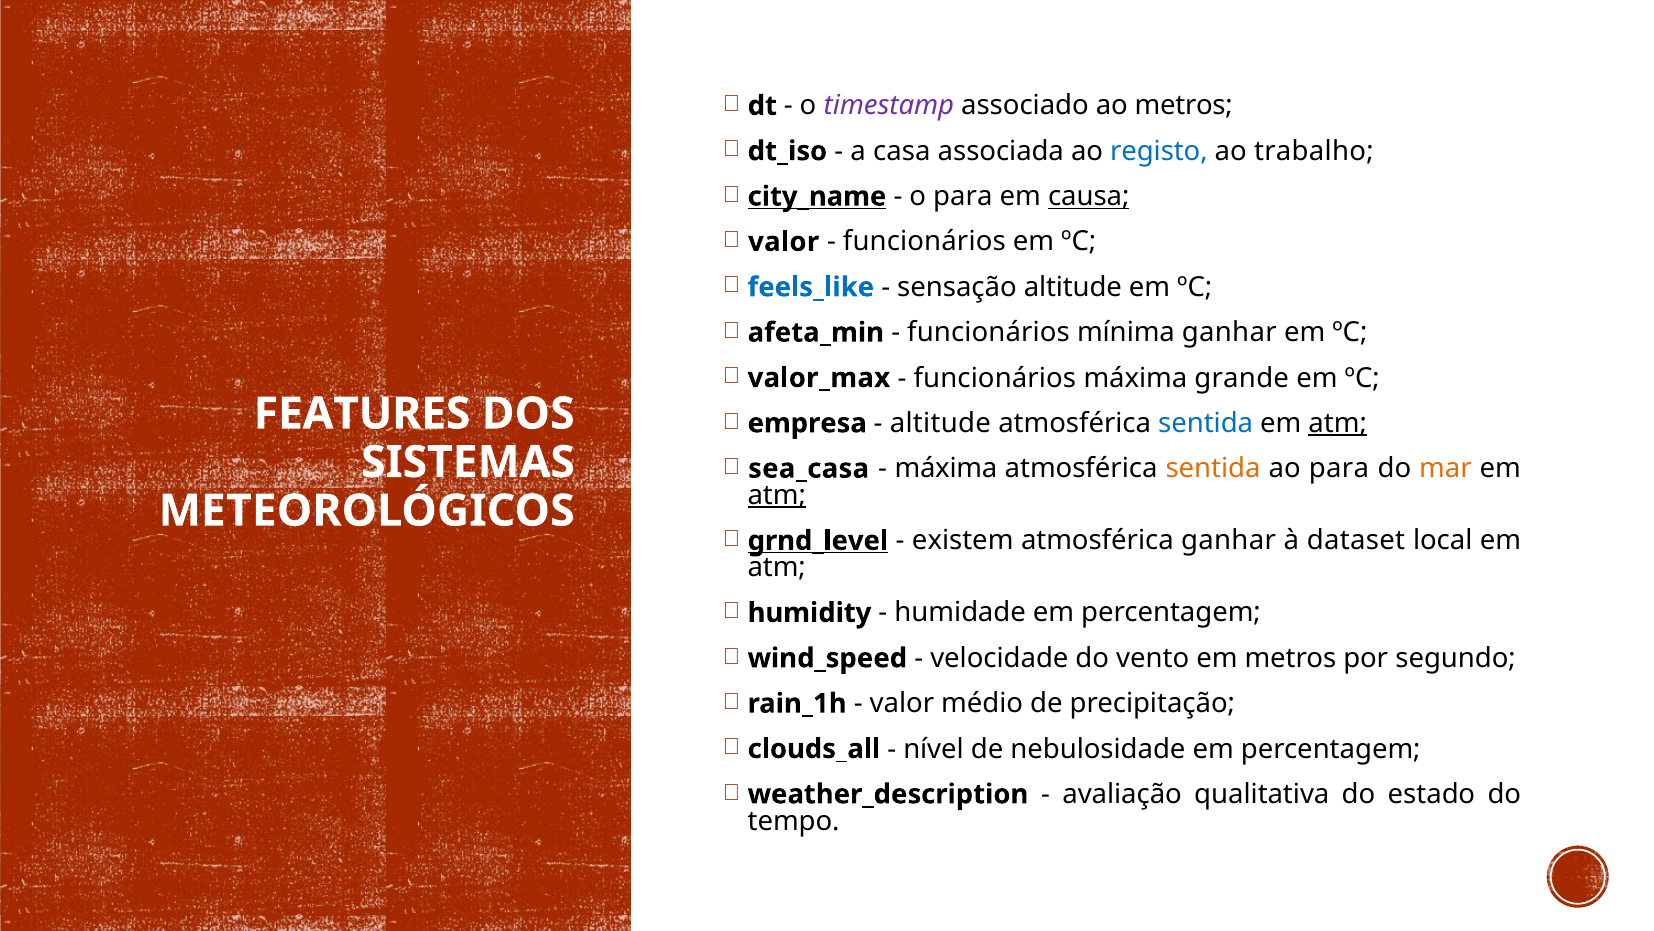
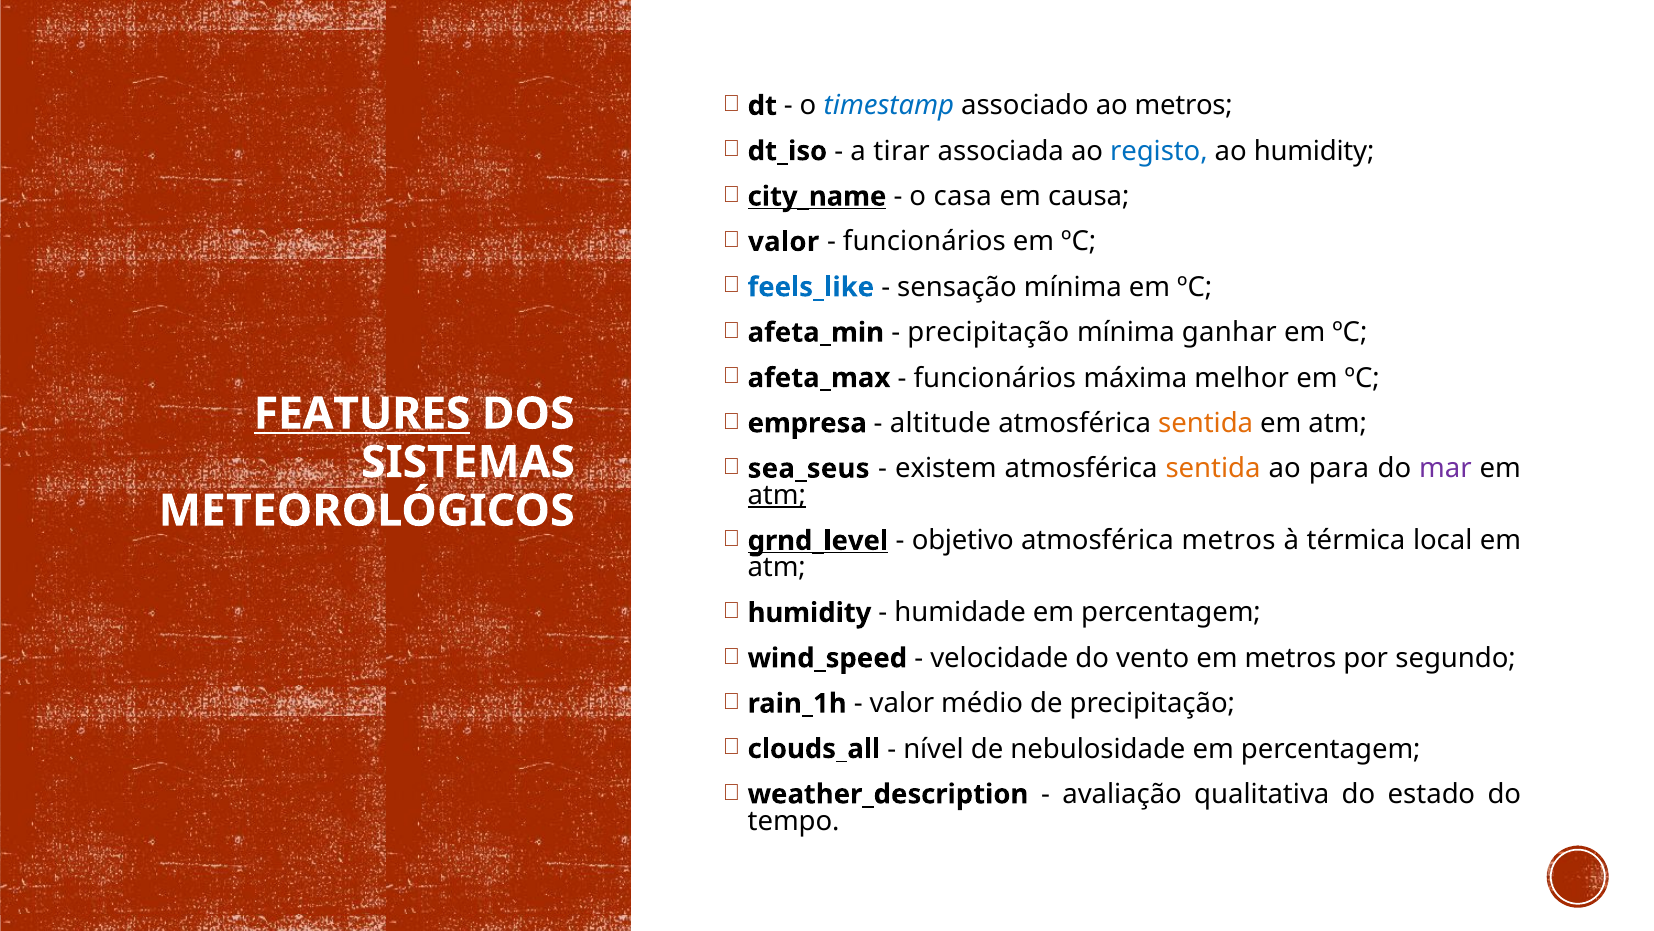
timestamp colour: purple -> blue (889, 106)
casa: casa -> tirar (902, 151)
ao trabalho: trabalho -> humidity (1314, 151)
o para: para -> casa (963, 196)
causa underline: present -> none (1089, 196)
sensação altitude: altitude -> mínima (1073, 287)
funcionários: funcionários -> precipitação (988, 332)
valor_max: valor_max -> afeta_max (819, 378)
grande: grande -> melhor (1242, 378)
FEATURES underline: none -> present (362, 414)
sentida colour: blue -> orange (1206, 423)
atm underline: present -> none (1338, 423)
sea_casa: sea_casa -> sea_seus (809, 468)
máxima: máxima -> existem (946, 468)
mar colour: orange -> purple (1445, 468)
existem: existem -> objetivo (963, 540)
atmosférica ganhar: ganhar -> metros (1229, 540)
dataset: dataset -> térmica (1356, 540)
